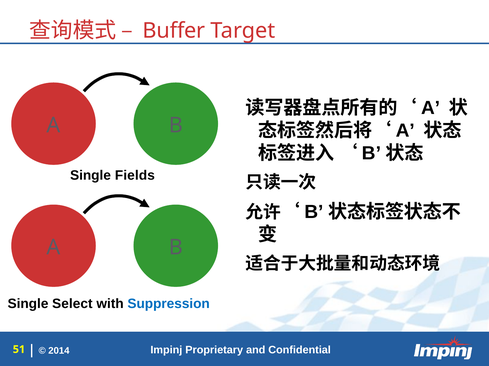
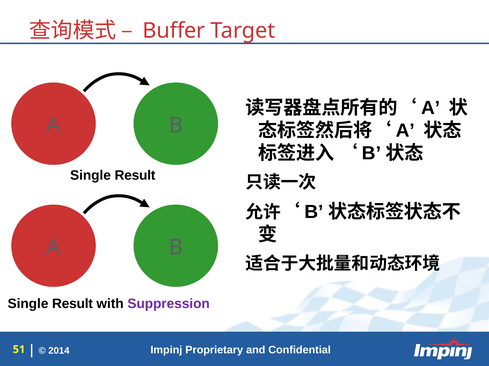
Fields: Fields -> Result (135, 176)
Select: Select -> Result (72, 304)
Suppression colour: blue -> purple (169, 304)
